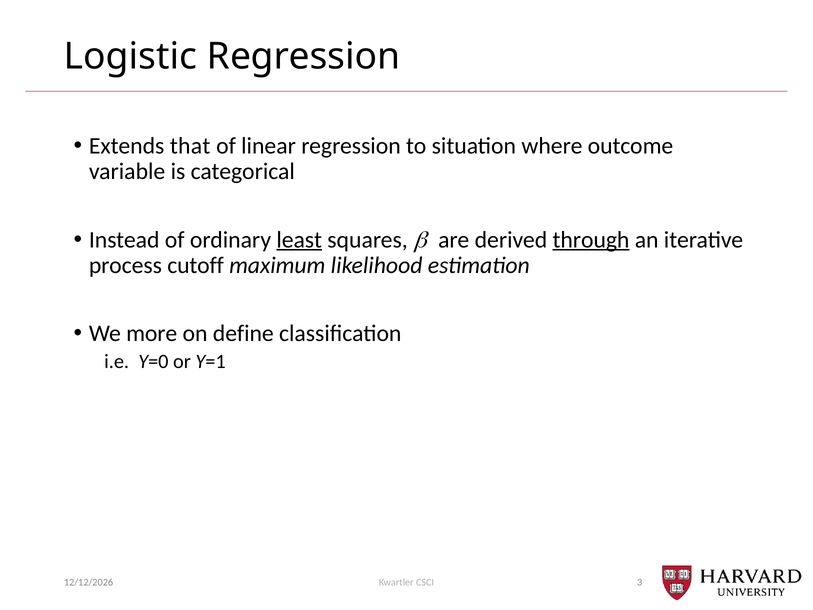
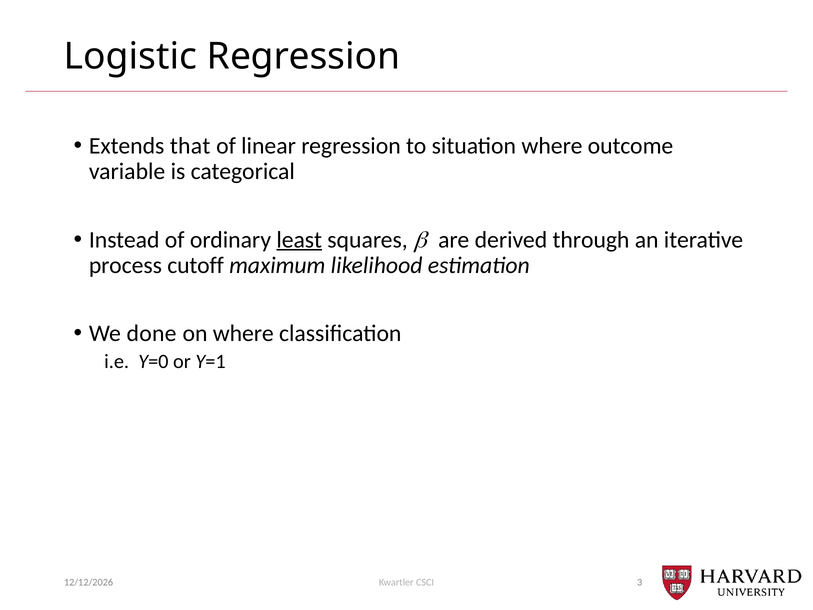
through underline: present -> none (591, 240)
more: more -> done (152, 333)
on define: define -> where (243, 333)
